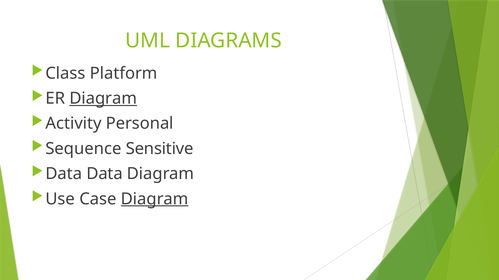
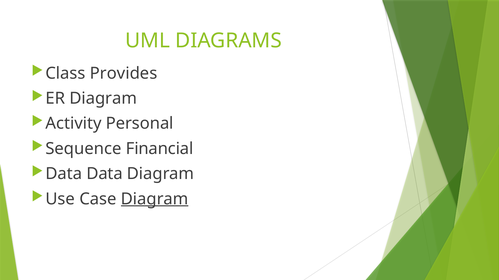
Platform: Platform -> Provides (124, 73)
Diagram underline: present -> none (103, 99)
Sensitive: Sensitive -> Financial (160, 149)
